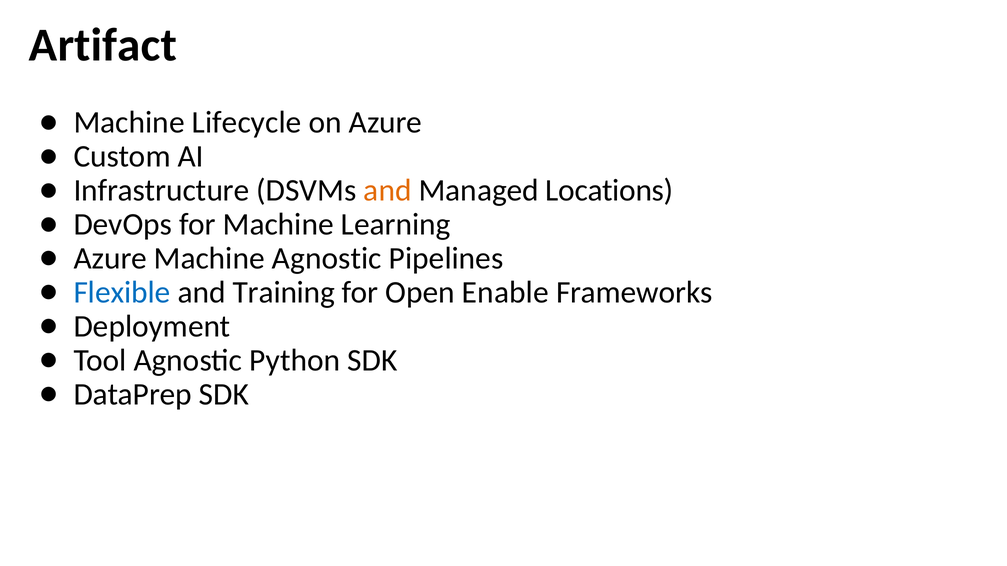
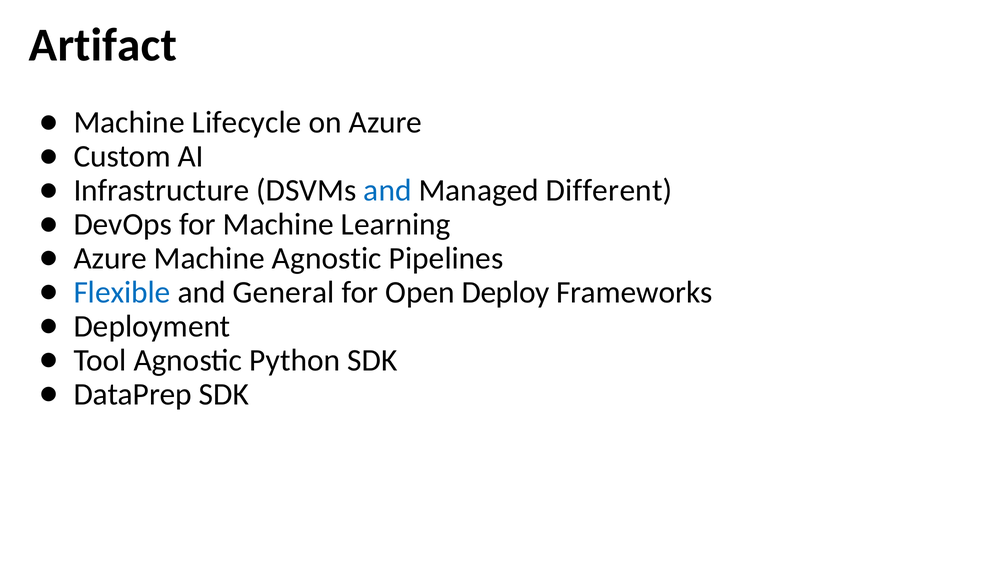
and colour: orange -> blue (387, 191)
Locations: Locations -> Different (609, 191)
Training: Training -> General (284, 293)
Enable: Enable -> Deploy (506, 293)
